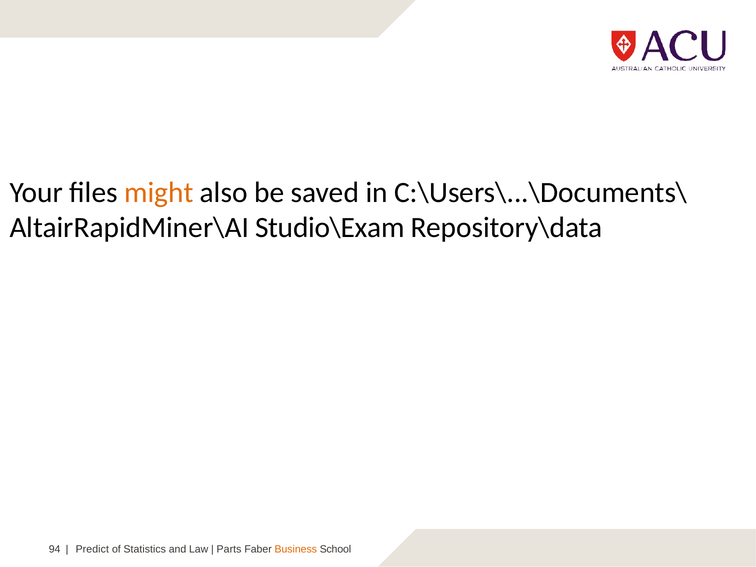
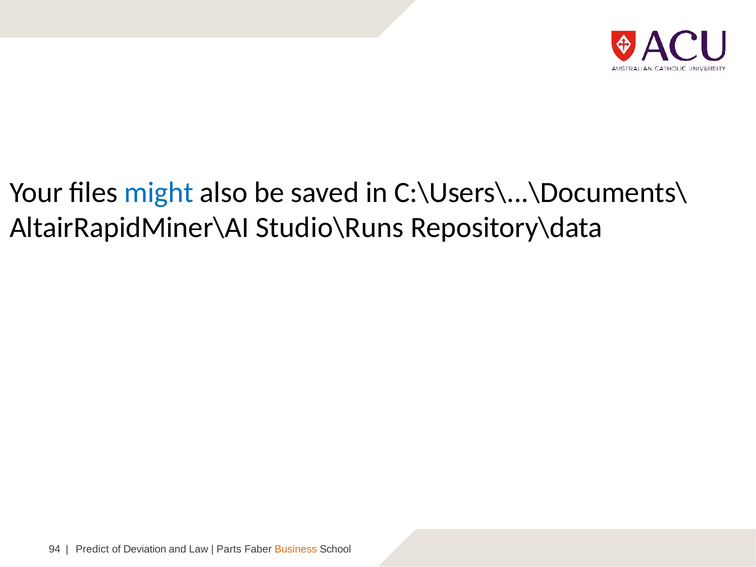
might colour: orange -> blue (159, 192)
Studio\Exam: Studio\Exam -> Studio\Runs (330, 228)
Statistics: Statistics -> Deviation (145, 549)
